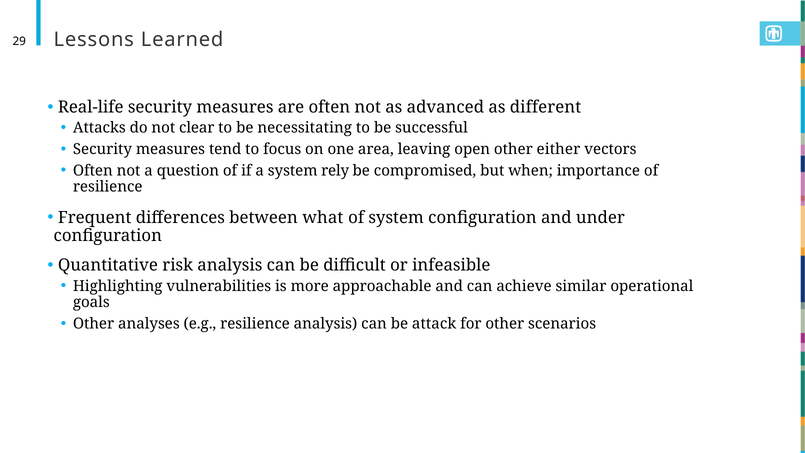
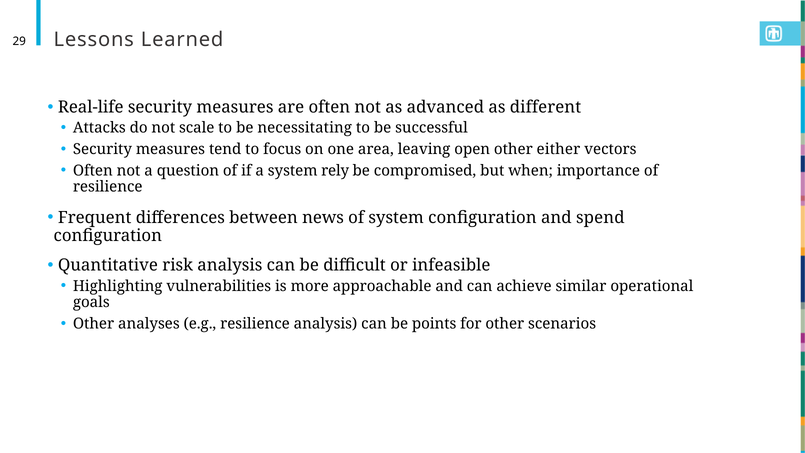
clear: clear -> scale (197, 128)
what: what -> news (323, 217)
under: under -> spend (600, 217)
attack: attack -> points (434, 324)
